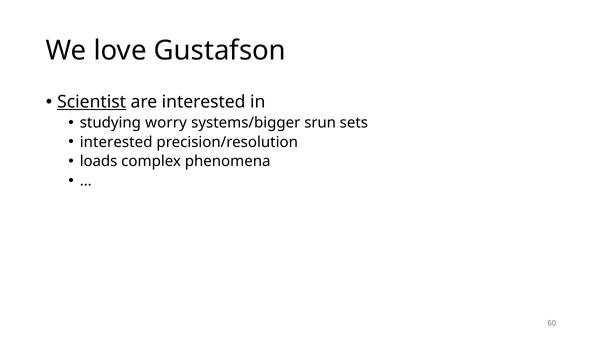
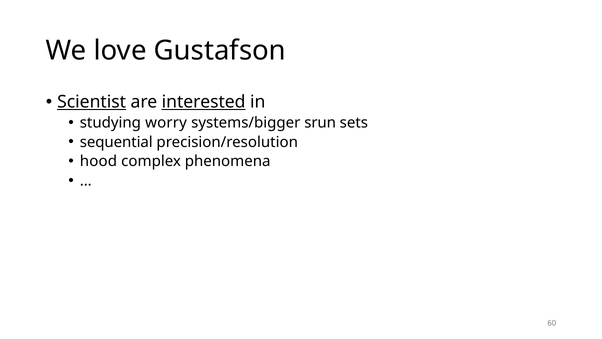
interested underline: none -> present (204, 102)
interested: interested -> sequential (116, 142)
loads: loads -> hood (98, 161)
